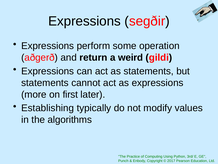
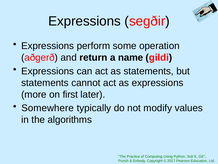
weird: weird -> name (131, 57)
Establishing: Establishing -> Somewhere (48, 108)
